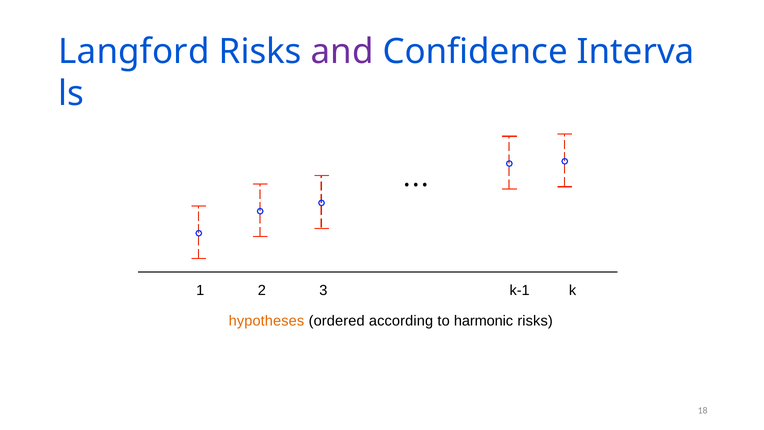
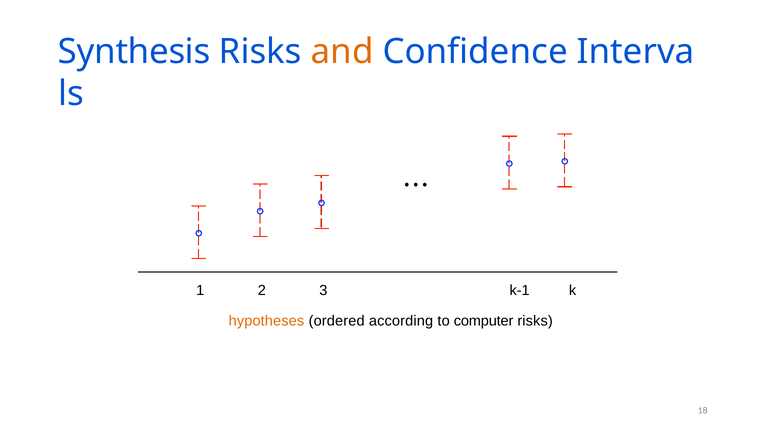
Langford: Langford -> Synthesis (134, 52)
and colour: purple -> orange (342, 52)
harmonic: harmonic -> computer (484, 321)
